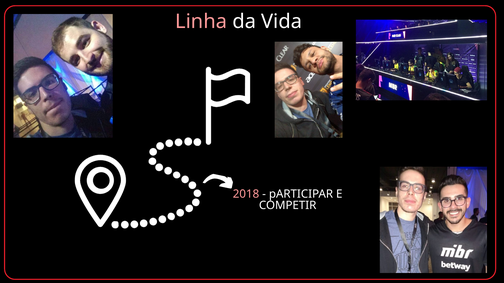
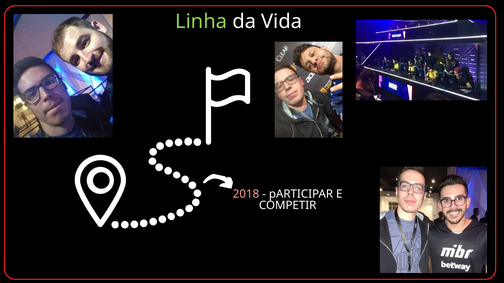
Linha colour: pink -> light green (201, 22)
